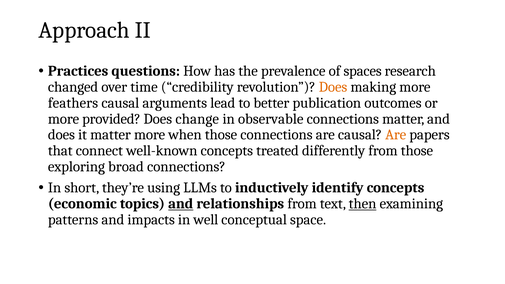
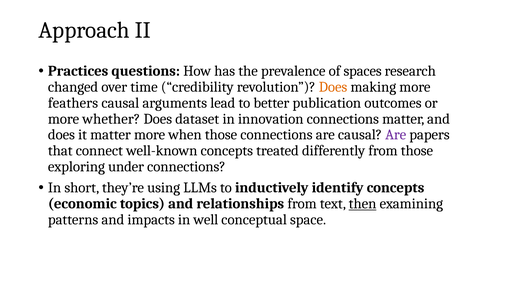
provided: provided -> whether (111, 119)
change: change -> dataset (197, 119)
observable: observable -> innovation (271, 119)
Are colour: orange -> purple (396, 135)
broad: broad -> under (126, 167)
and underline: present -> none (181, 204)
